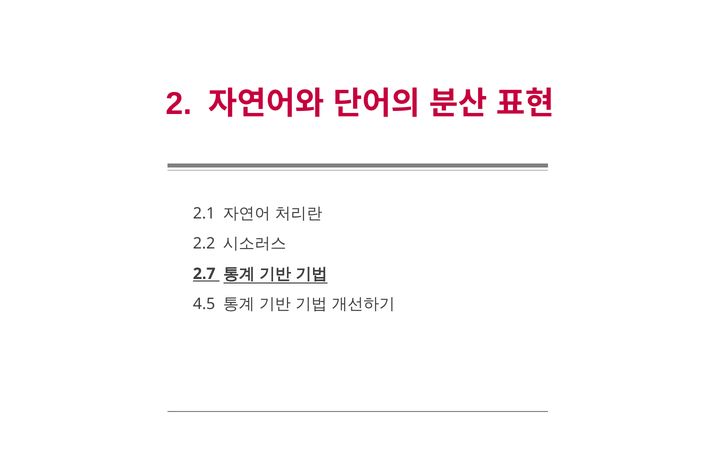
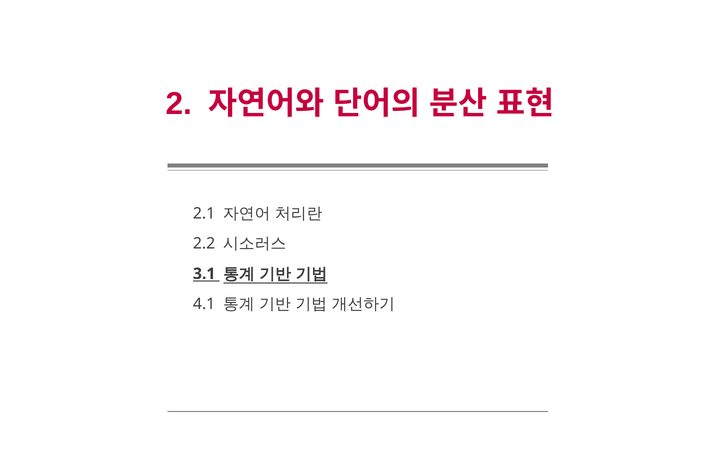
2.7: 2.7 -> 3.1 (204, 273)
4.5: 4.5 -> 4.1 (204, 304)
